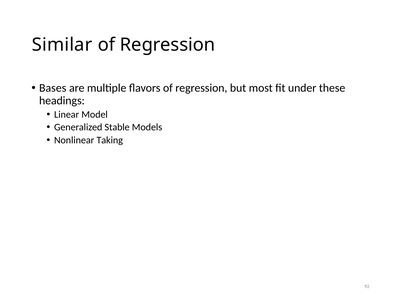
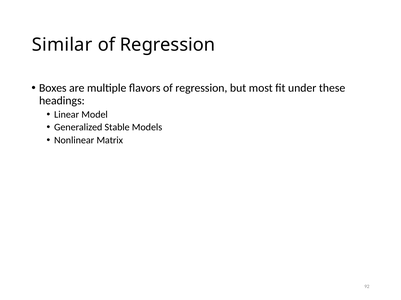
Bases: Bases -> Boxes (53, 88)
Taking: Taking -> Matrix (110, 141)
